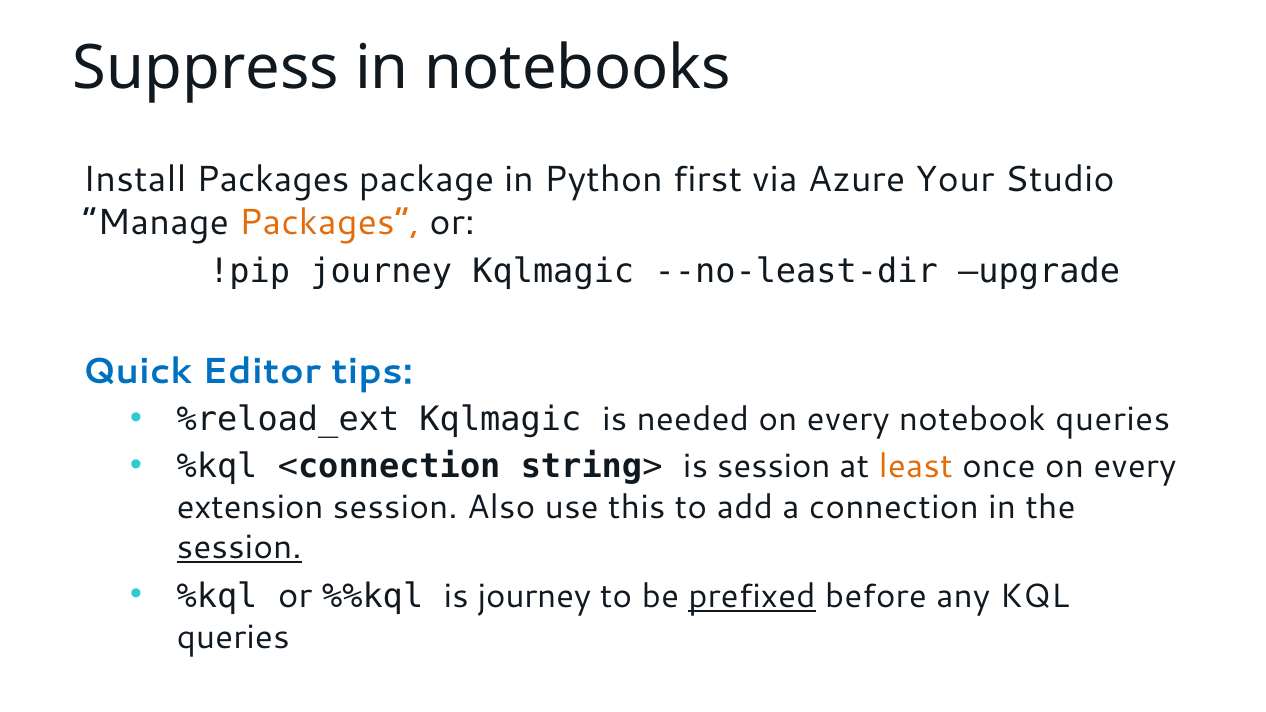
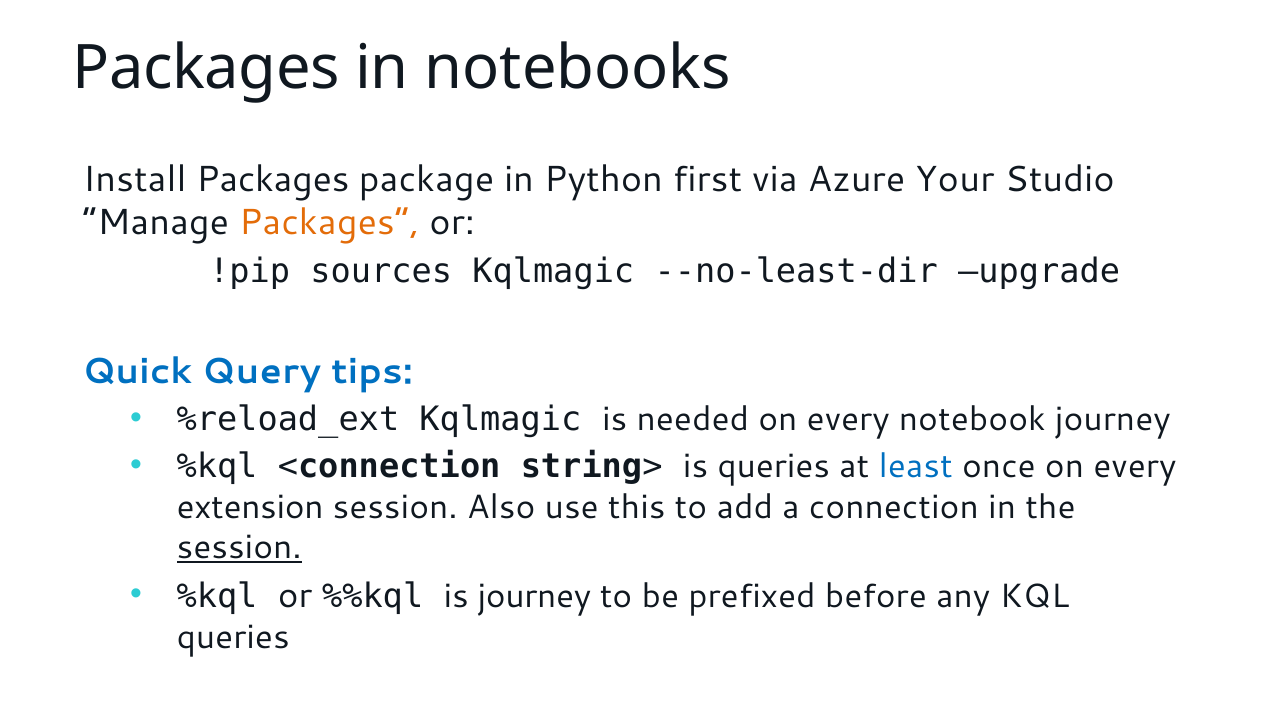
Suppress: Suppress -> Packages (206, 68)
!pip journey: journey -> sources (381, 271)
Editor: Editor -> Query (262, 371)
notebook queries: queries -> journey (1113, 420)
is session: session -> queries (774, 467)
least colour: orange -> blue (916, 467)
prefixed underline: present -> none (752, 596)
